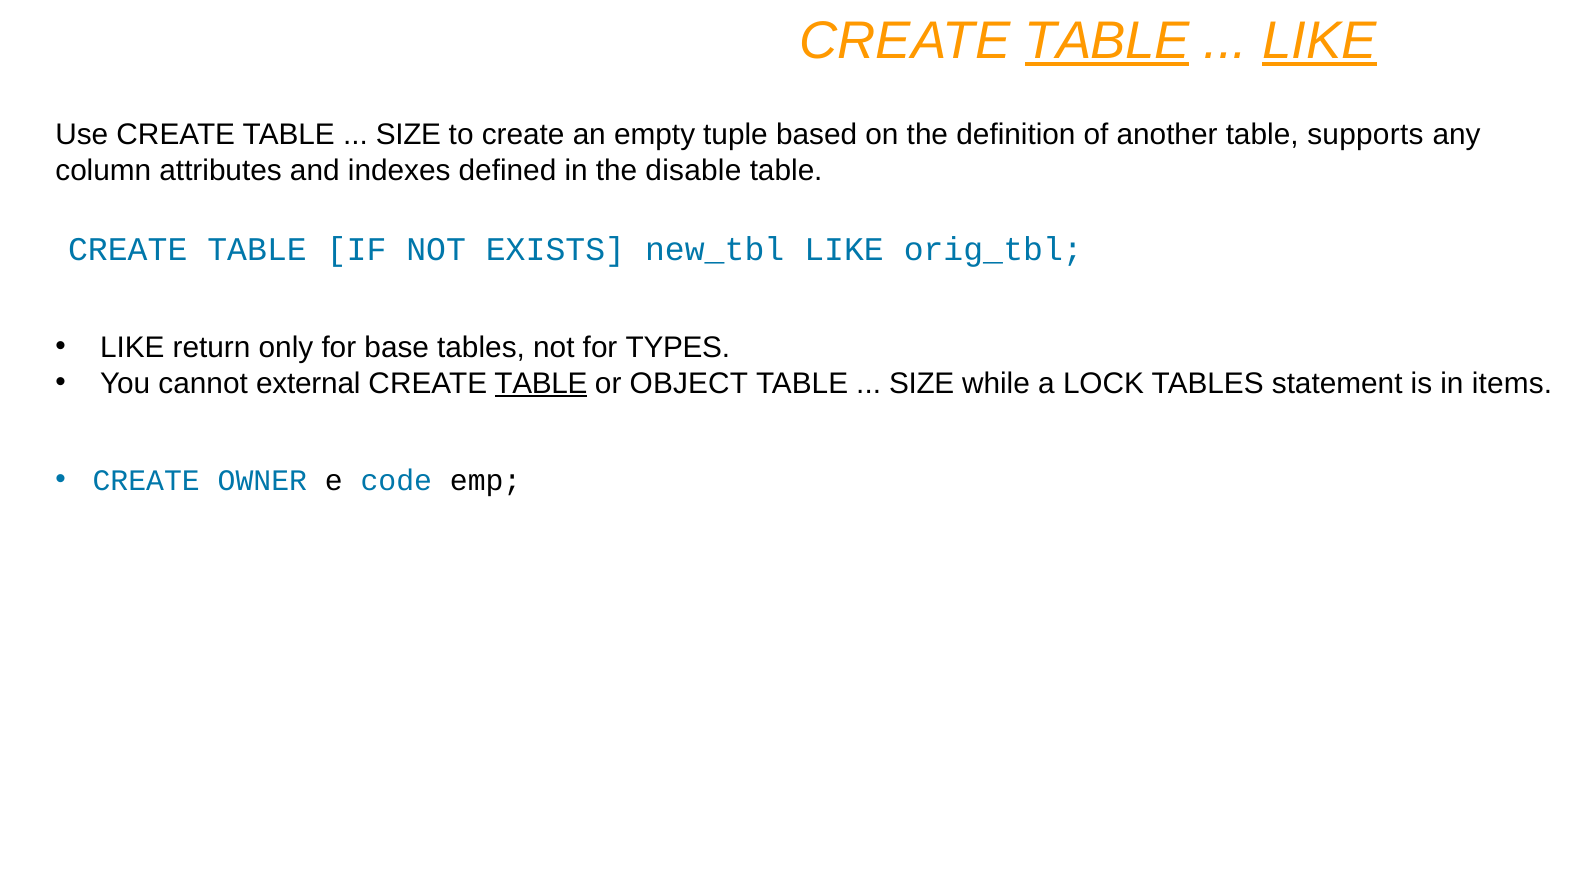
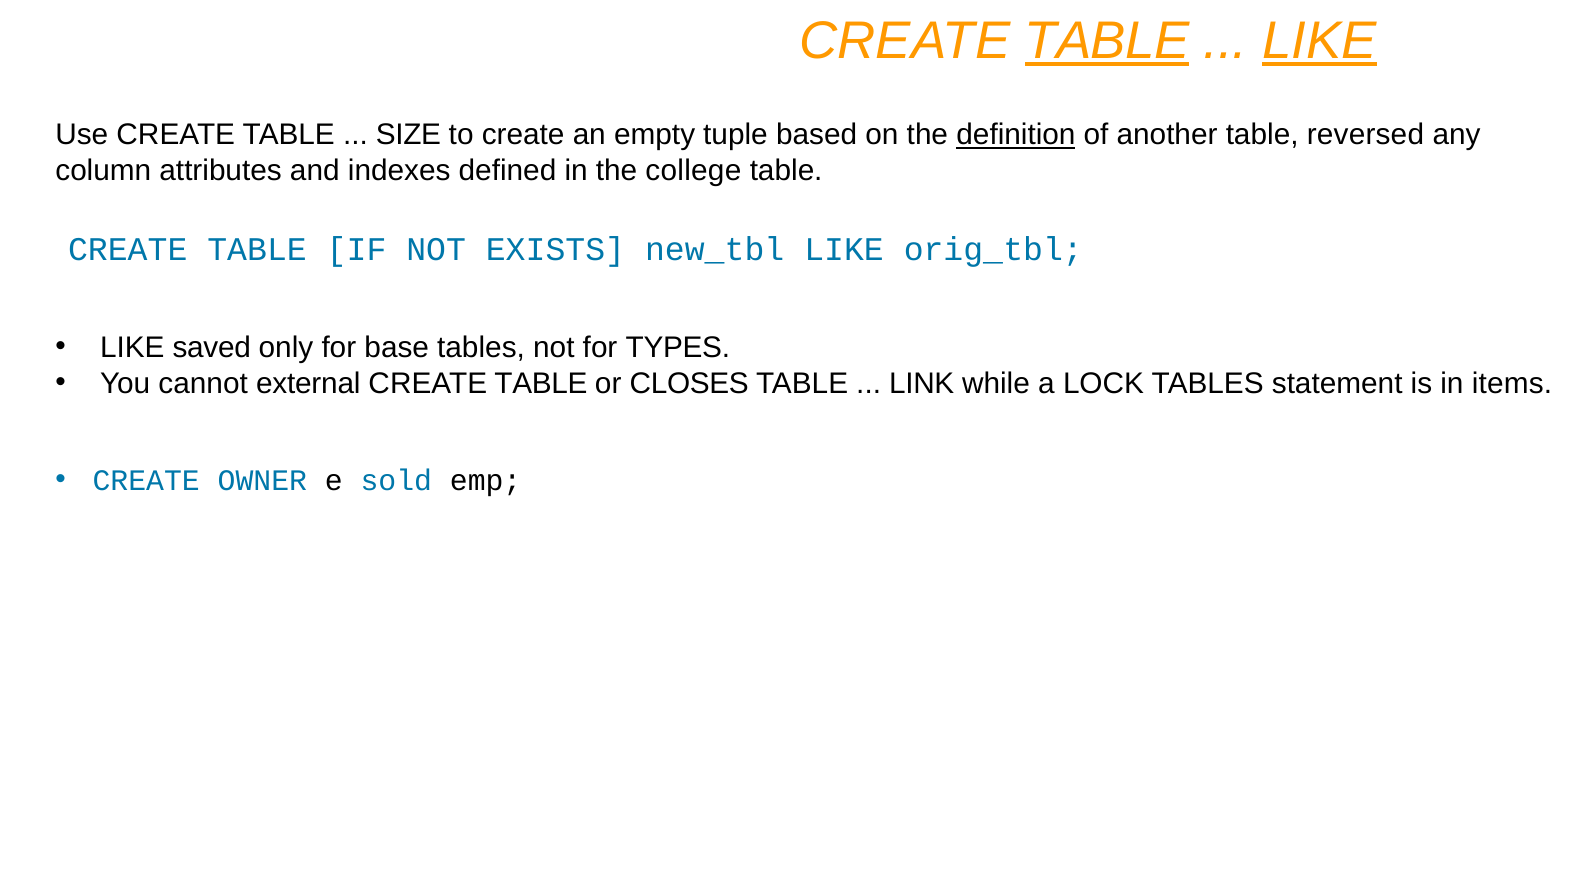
definition underline: none -> present (1016, 135)
supports: supports -> reversed (1365, 135)
disable: disable -> college (693, 171)
return: return -> saved (212, 348)
TABLE underline: present -> none (541, 384)
OBJECT: OBJECT -> CLOSES (689, 384)
SIZE: SIZE -> LINK (922, 384)
code: code -> sold (396, 480)
